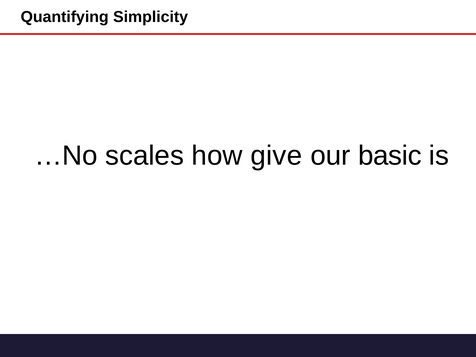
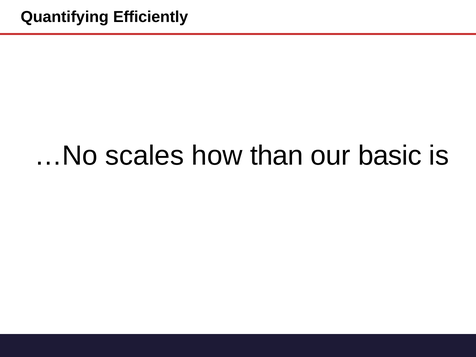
Simplicity: Simplicity -> Efficiently (151, 17)
give: give -> than (277, 156)
